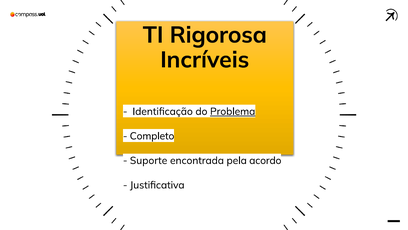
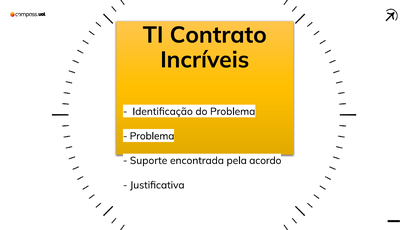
Rigorosa: Rigorosa -> Contrato (218, 35)
Problema underline: present -> none (233, 111)
Completo: Completo -> Problema (152, 136)
